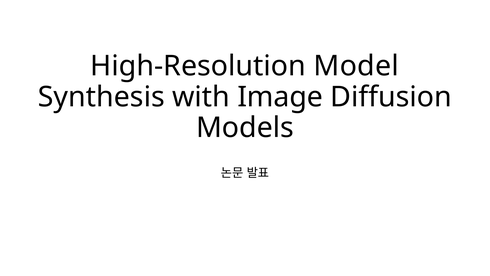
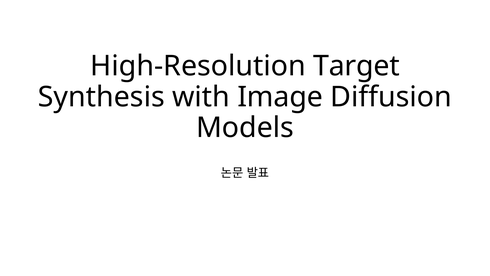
Model: Model -> Target (356, 66)
